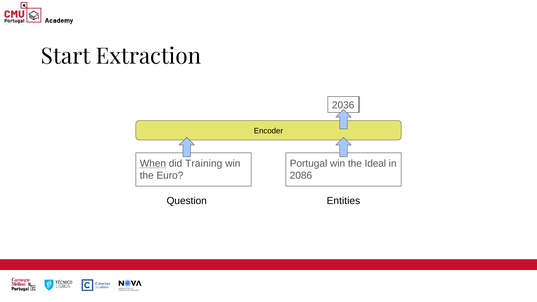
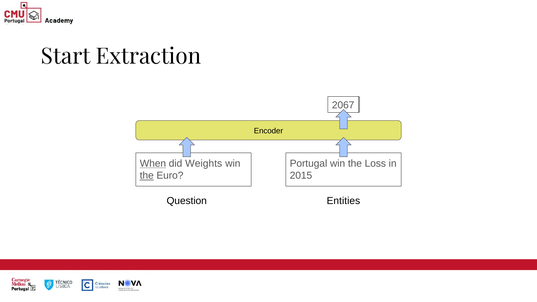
2036: 2036 -> 2067 (343, 105)
Training: Training -> Weights (204, 164)
Ideal: Ideal -> Loss (375, 164)
the underline: none -> present (147, 176)
2086: 2086 -> 2015 (301, 176)
